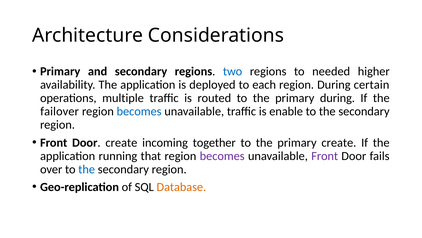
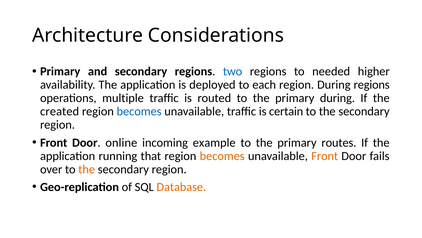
During certain: certain -> regions (372, 85)
failover: failover -> created (60, 111)
enable: enable -> certain (286, 111)
Door create: create -> online (121, 142)
together: together -> example (214, 142)
primary create: create -> routes (339, 142)
becomes colour: purple -> orange (222, 156)
Front colour: purple -> orange (325, 156)
the colour: blue -> orange (87, 169)
